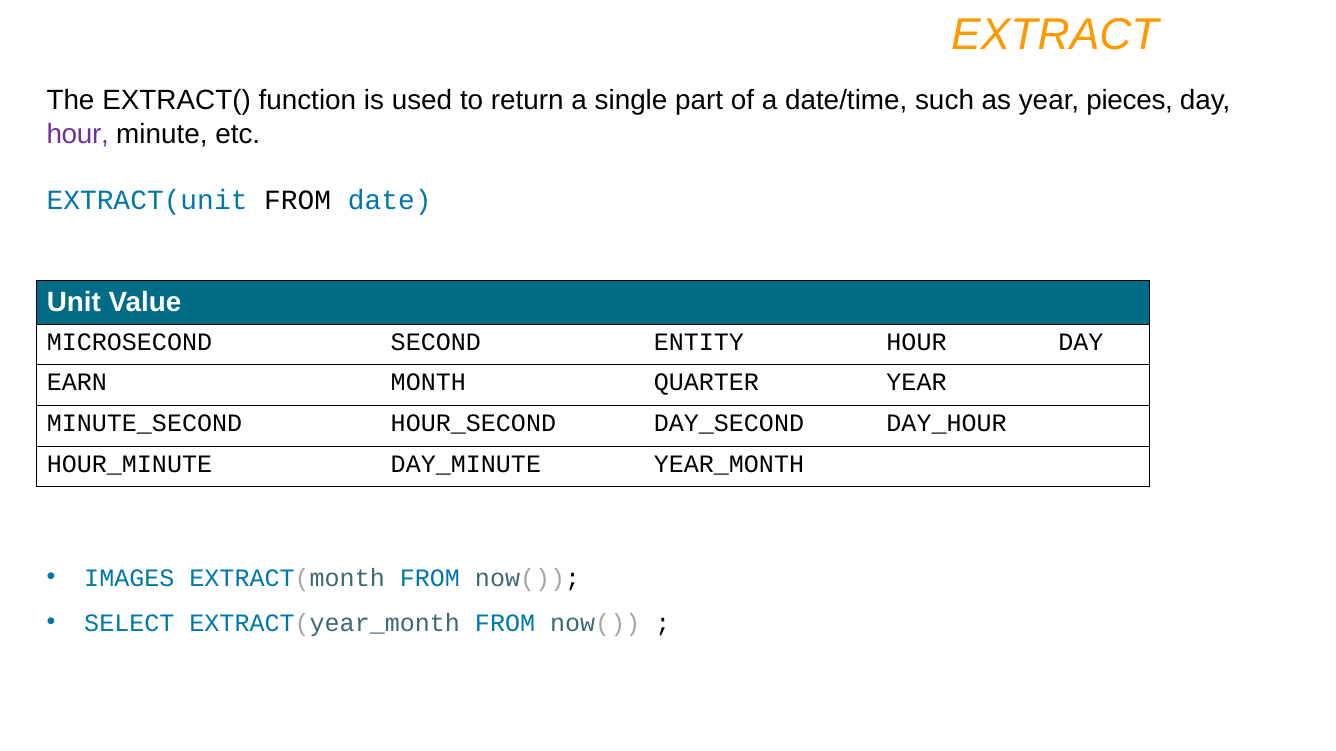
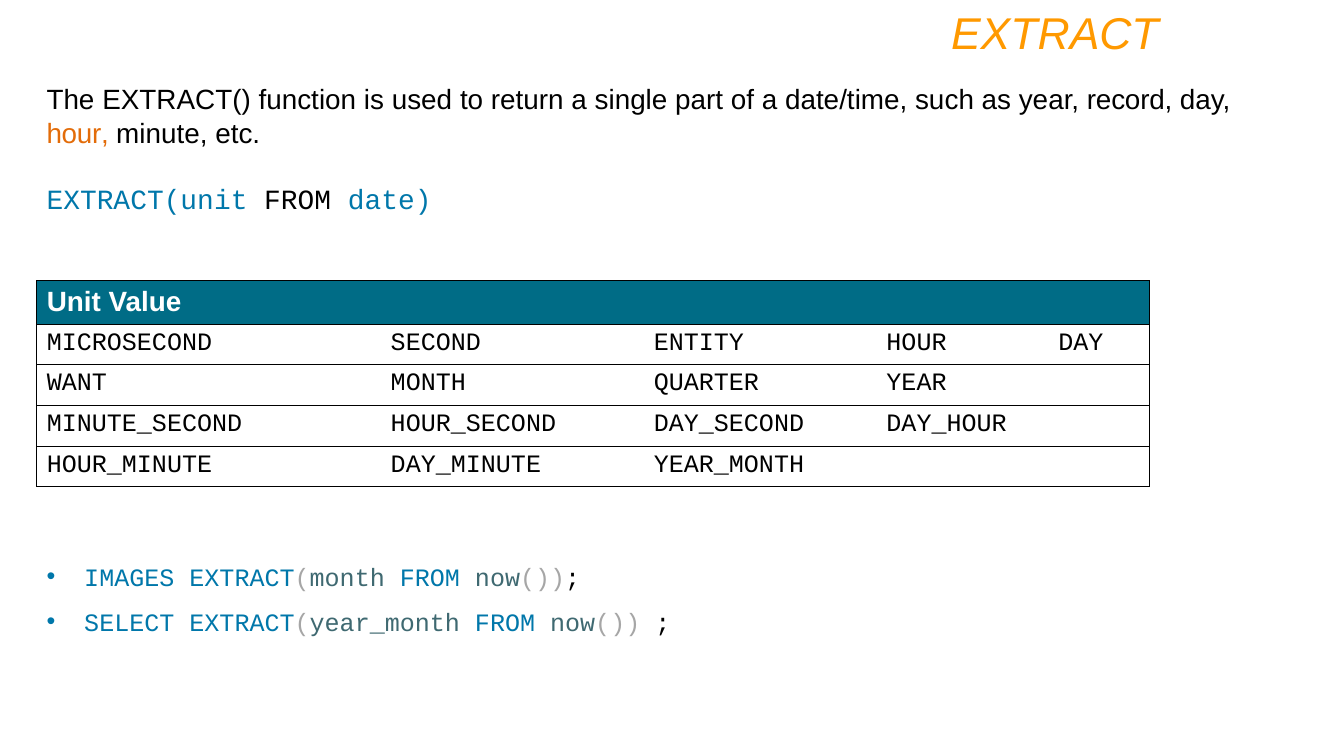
pieces: pieces -> record (1130, 101)
hour colour: purple -> orange (78, 134)
EARN: EARN -> WANT (77, 383)
